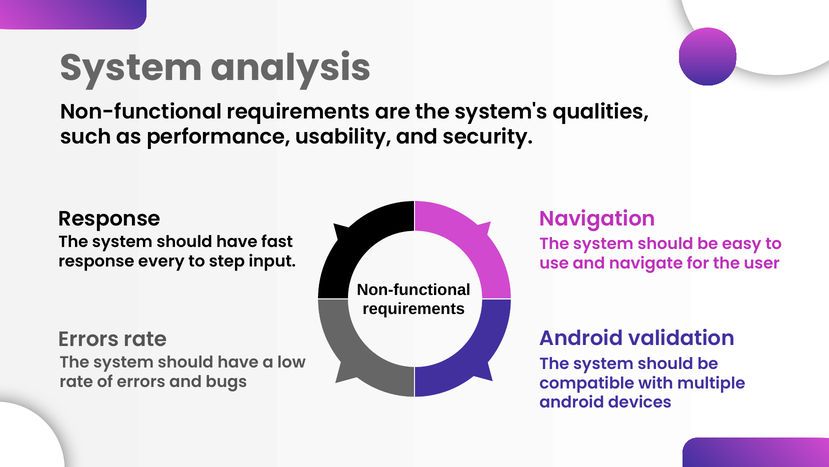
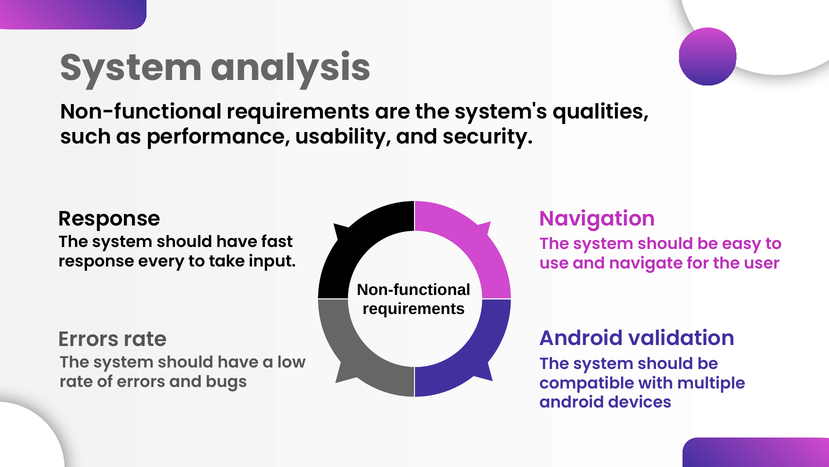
step: step -> take (227, 261)
